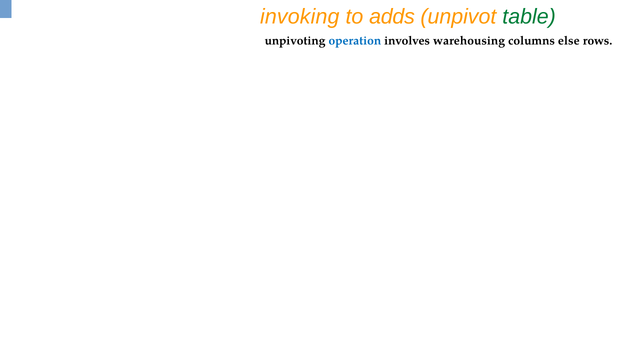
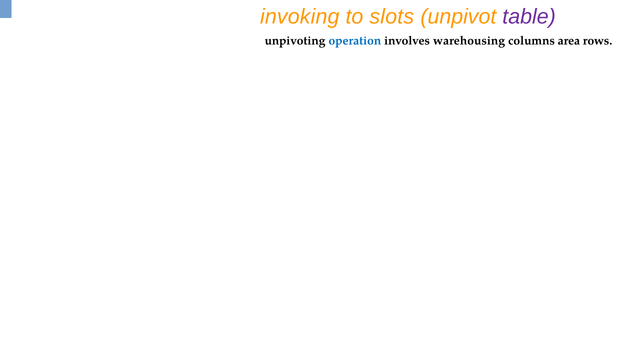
adds: adds -> slots (392, 17)
table colour: green -> purple (529, 17)
else: else -> area (569, 41)
